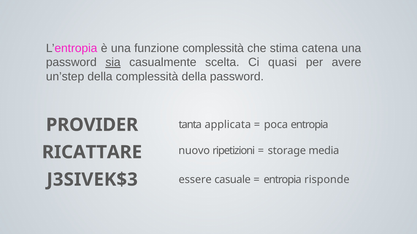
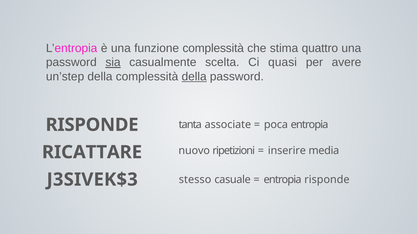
catena: catena -> quattro (320, 48)
della underline: none -> present (194, 77)
applicata: applicata -> associate (228, 125)
PROVIDER: PROVIDER -> RISPONDE (92, 125)
storage: storage -> inserire (287, 151)
essere: essere -> stesso (195, 180)
